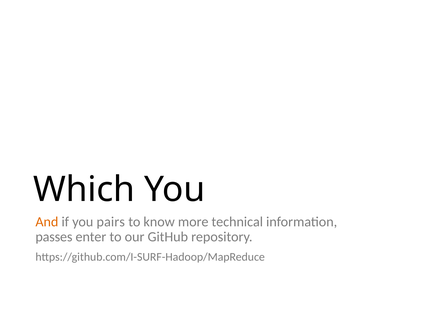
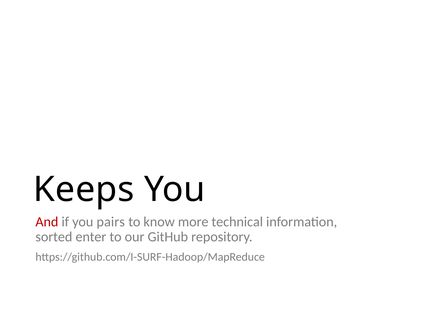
Which: Which -> Keeps (84, 190)
And colour: orange -> red (47, 222)
passes: passes -> sorted (54, 237)
